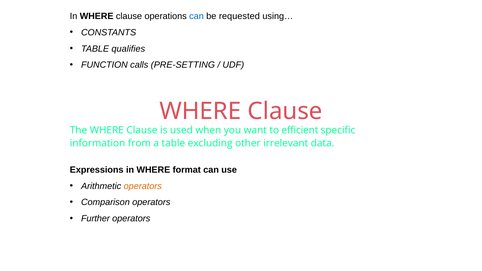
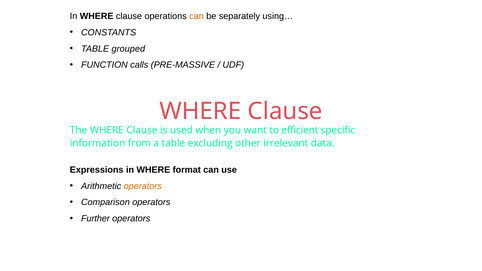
can colour: blue -> orange (197, 16)
requested: requested -> separately (239, 16)
qualifies: qualifies -> grouped (128, 49)
PRE-SETTING: PRE-SETTING -> PRE-MASSIVE (183, 65)
